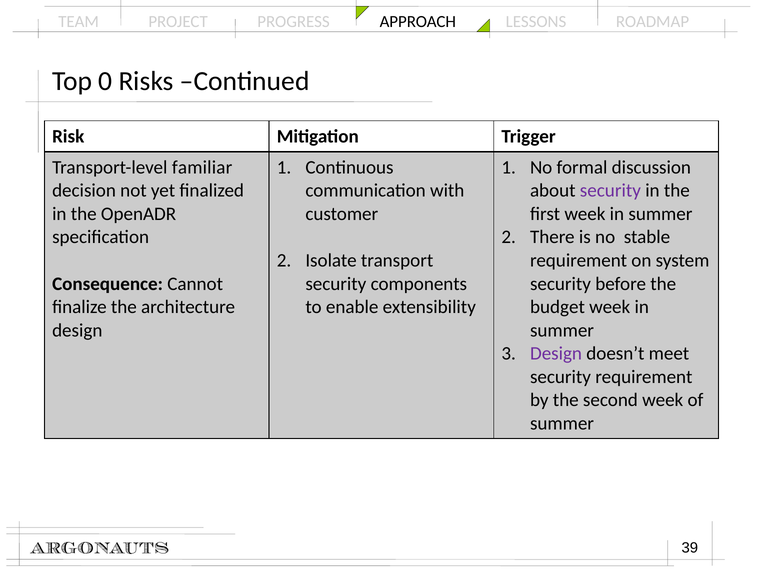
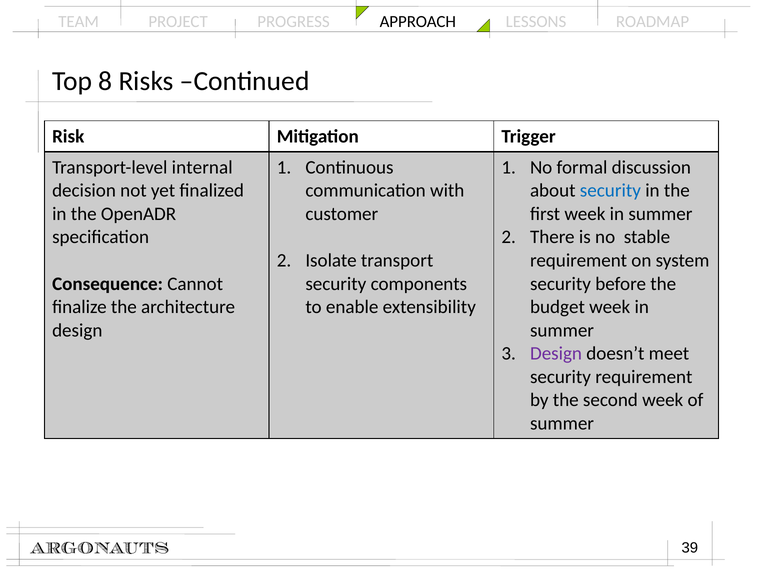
0: 0 -> 8 (105, 81)
familiar: familiar -> internal (202, 167)
security colour: purple -> blue (610, 191)
